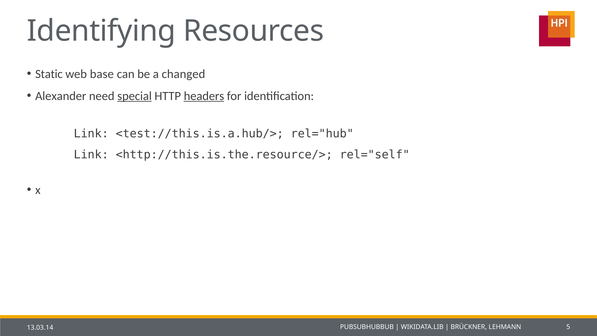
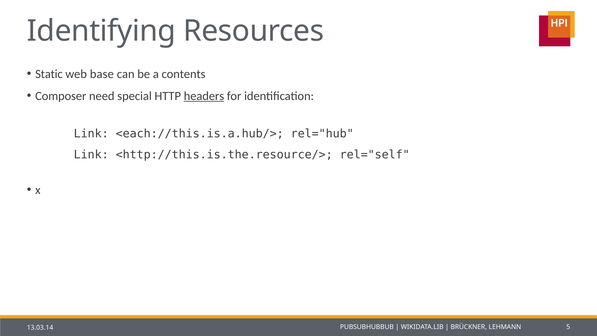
changed: changed -> contents (184, 74)
Alexander: Alexander -> Composer (61, 96)
special underline: present -> none (135, 96)
<test://this.is.a.hub/>: <test://this.is.a.hub/> -> <each://this.is.a.hub/> (200, 134)
